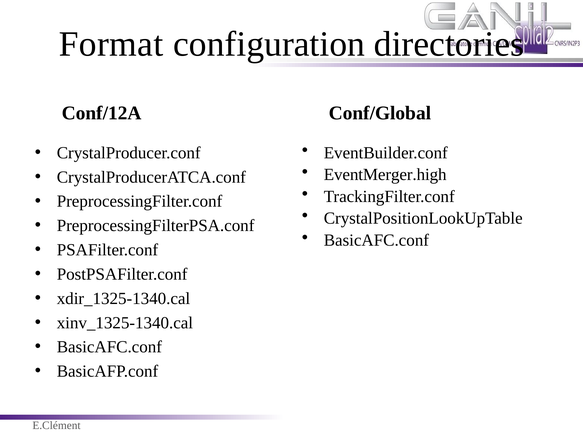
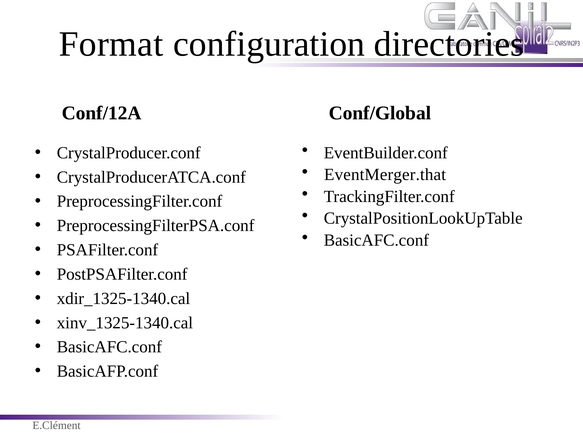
EventMerger.high: EventMerger.high -> EventMerger.that (385, 175)
